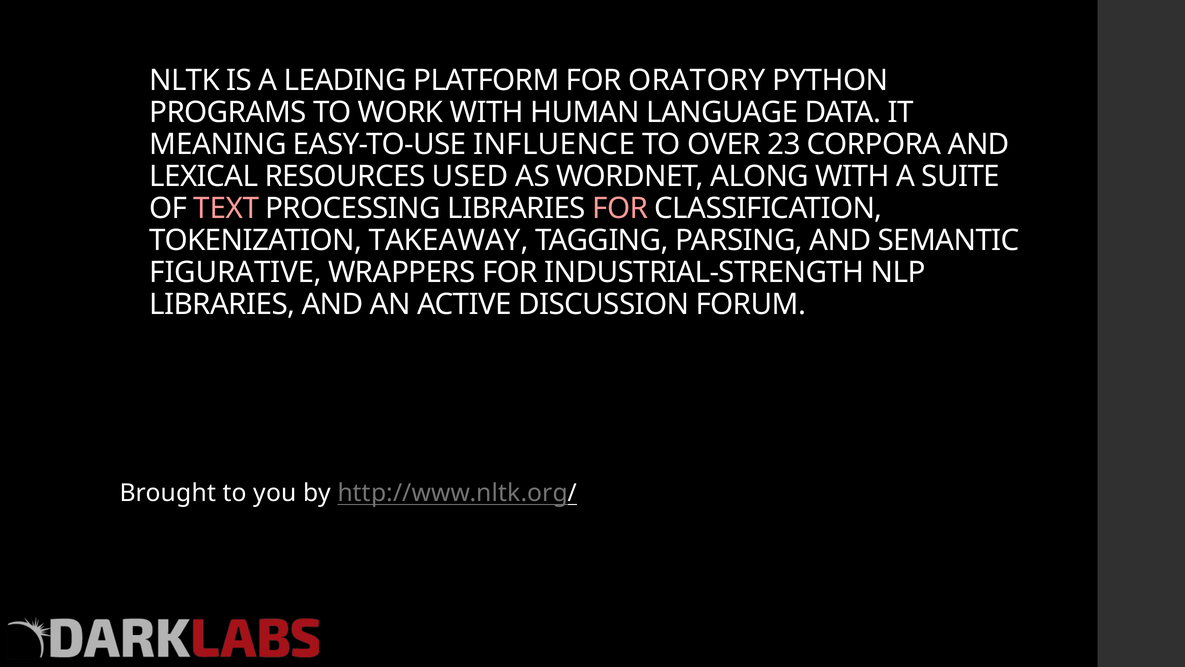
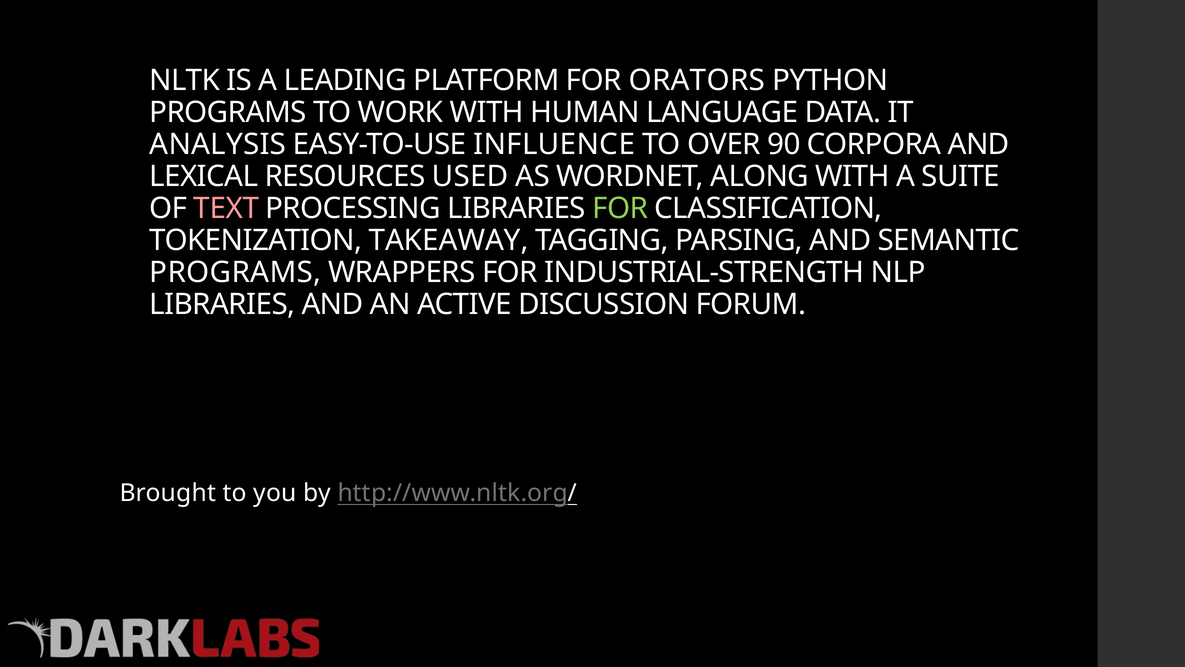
ORATORY: ORATORY -> ORATORS (697, 80)
MEANING: MEANING -> ANALYSIS (218, 144)
23: 23 -> 90 (784, 144)
FOR colour: pink -> light green (620, 208)
FIGURATIVE: FIGURATIVE -> PROGRAMS (235, 272)
